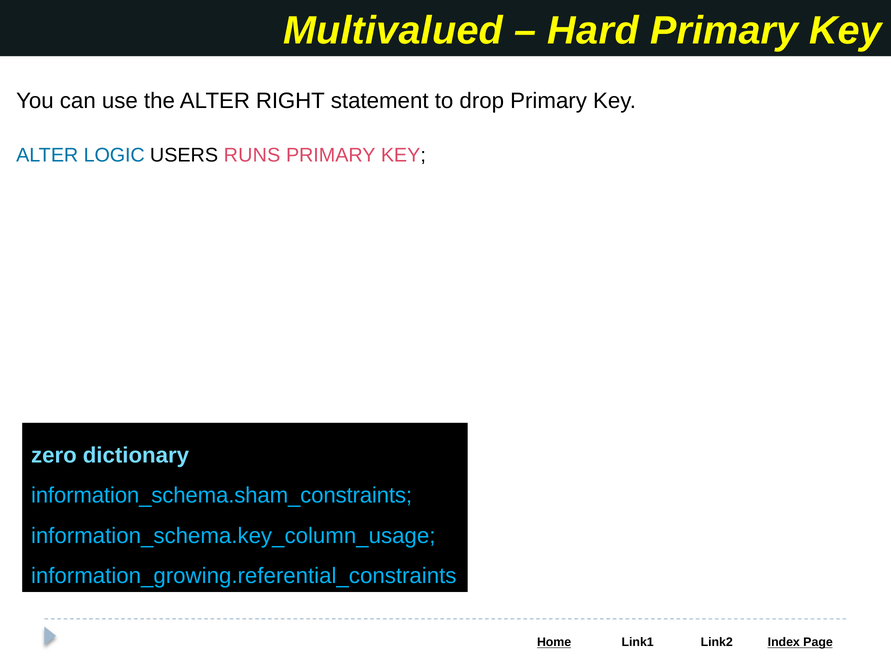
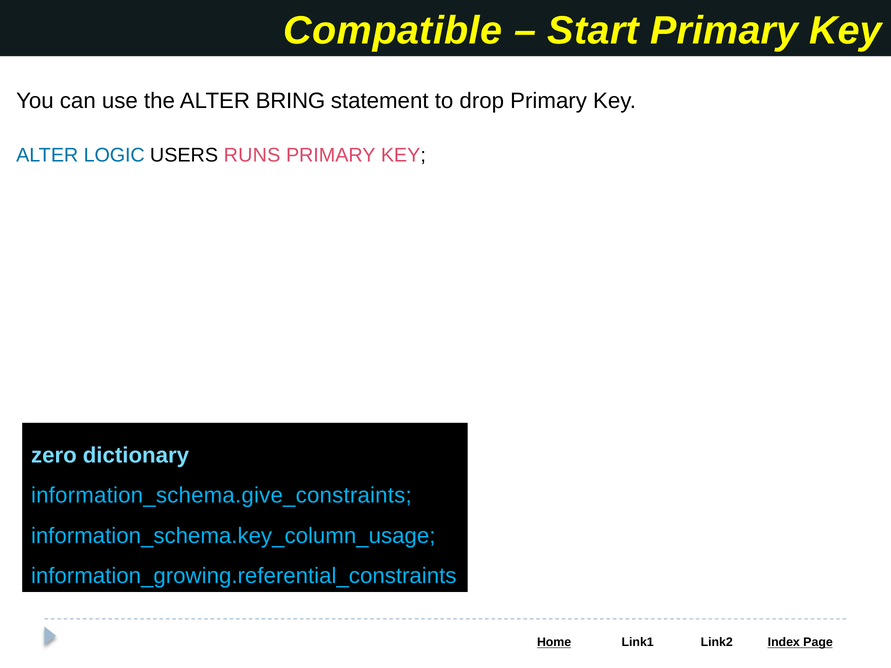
Multivalued: Multivalued -> Compatible (393, 31)
Hard: Hard -> Start (593, 31)
RIGHT: RIGHT -> BRING (290, 101)
information_schema.sham_constraints: information_schema.sham_constraints -> information_schema.give_constraints (221, 496)
